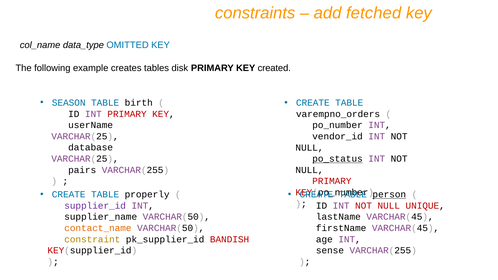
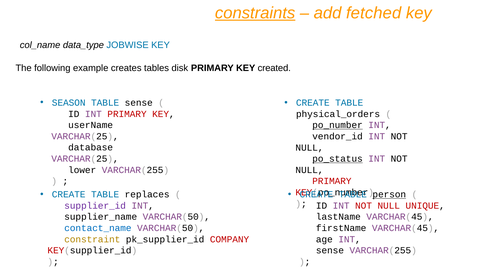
constraints underline: none -> present (255, 13)
OMITTED: OMITTED -> JOBWISE (128, 45)
TABLE birth: birth -> sense (139, 103)
varempno_orders: varempno_orders -> physical_orders (338, 114)
po_number underline: none -> present (338, 125)
pairs: pairs -> lower (82, 170)
properly: properly -> replaces (147, 195)
contact_name colour: orange -> blue (98, 228)
BANDISH: BANDISH -> COMPANY (230, 239)
